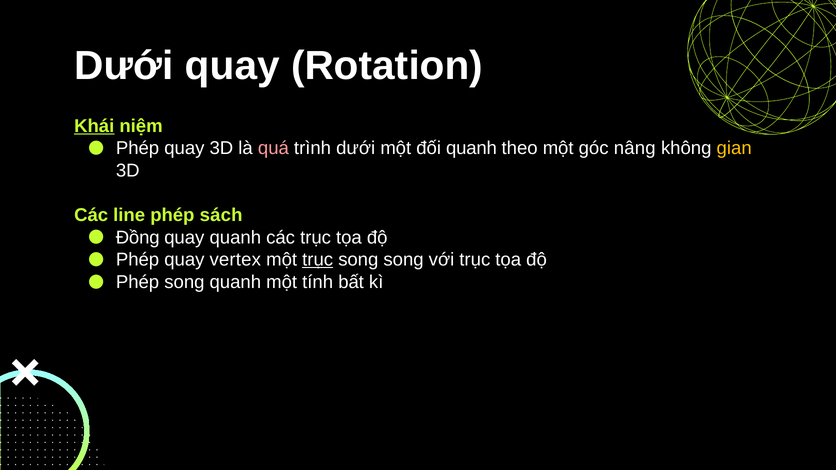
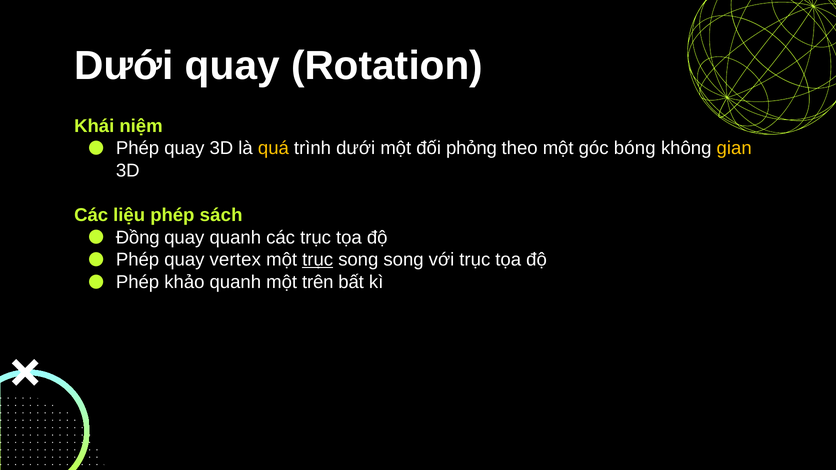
Khái underline: present -> none (94, 126)
quá colour: pink -> yellow (273, 148)
đối quanh: quanh -> phỏng (471, 148)
nâng: nâng -> bóng (635, 148)
line: line -> liệu (129, 215)
Phép song: song -> khảo (184, 282)
tính: tính -> trên (318, 282)
